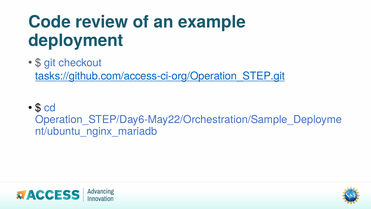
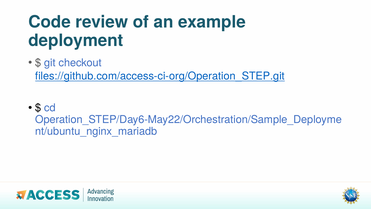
tasks://github.com/access-ci-org/Operation_STEP.git: tasks://github.com/access-ci-org/Operation_STEP.git -> files://github.com/access-ci-org/Operation_STEP.git (160, 76)
